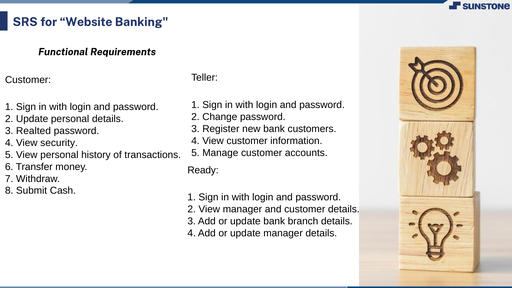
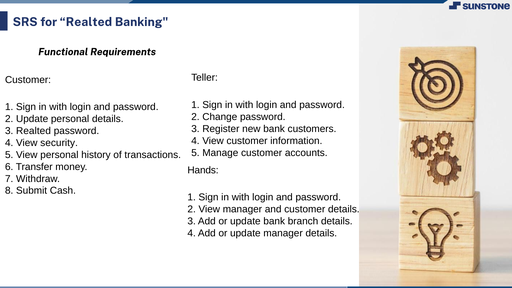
for Website: Website -> Realted (86, 22)
Ready: Ready -> Hands (203, 170)
